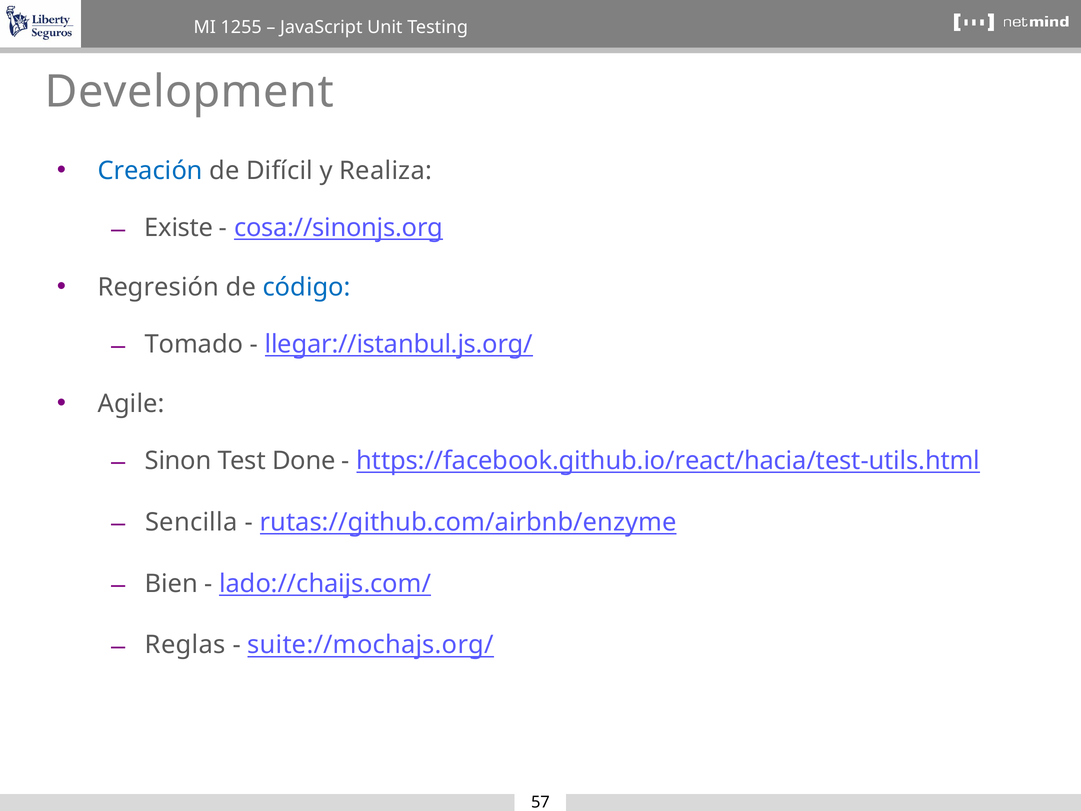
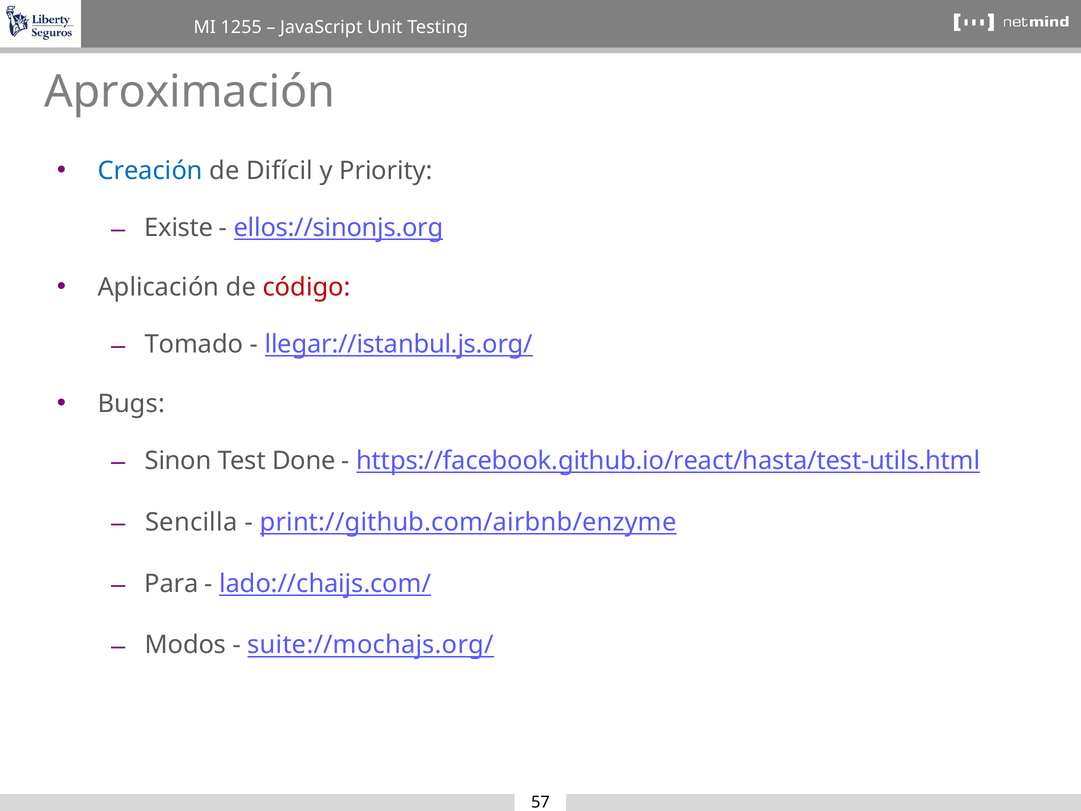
Development: Development -> Aproximación (190, 92)
Realiza: Realiza -> Priority (386, 171)
cosa://sinonjs.org: cosa://sinonjs.org -> ellos://sinonjs.org (339, 228)
Regresión: Regresión -> Aplicación (158, 287)
código colour: blue -> red (307, 287)
Agile: Agile -> Bugs (131, 403)
https://facebook.github.io/react/hacia/test-utils.html: https://facebook.github.io/react/hacia/test-utils.html -> https://facebook.github.io/react/hasta/test-utils.html (668, 461)
rutas://github.com/airbnb/enzyme: rutas://github.com/airbnb/enzyme -> print://github.com/airbnb/enzyme (468, 522)
Bien: Bien -> Para (171, 583)
Reglas: Reglas -> Modos (185, 645)
